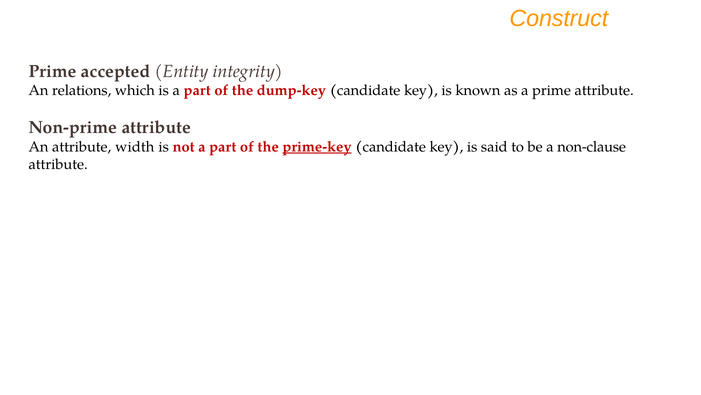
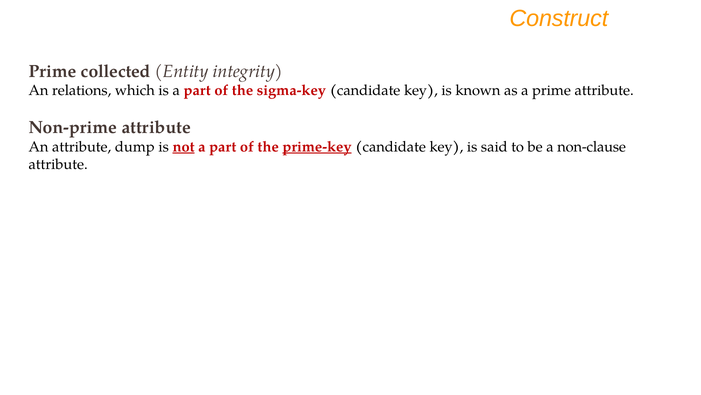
accepted: accepted -> collected (116, 71)
dump-key: dump-key -> sigma-key (291, 90)
width: width -> dump (135, 146)
not underline: none -> present (184, 146)
